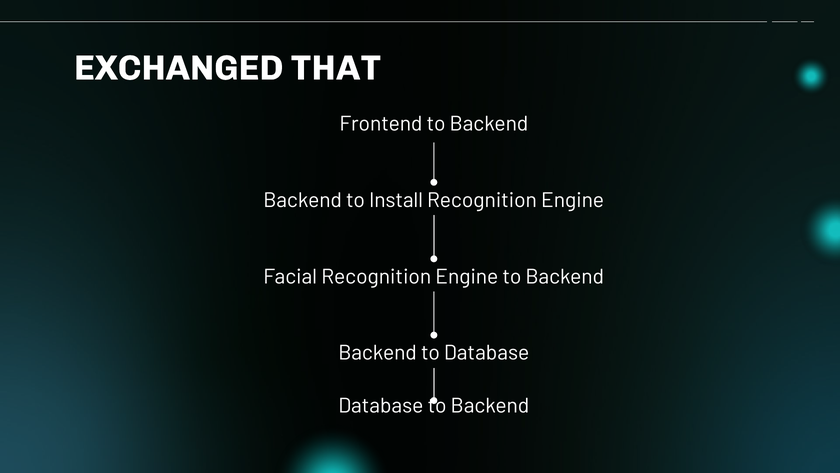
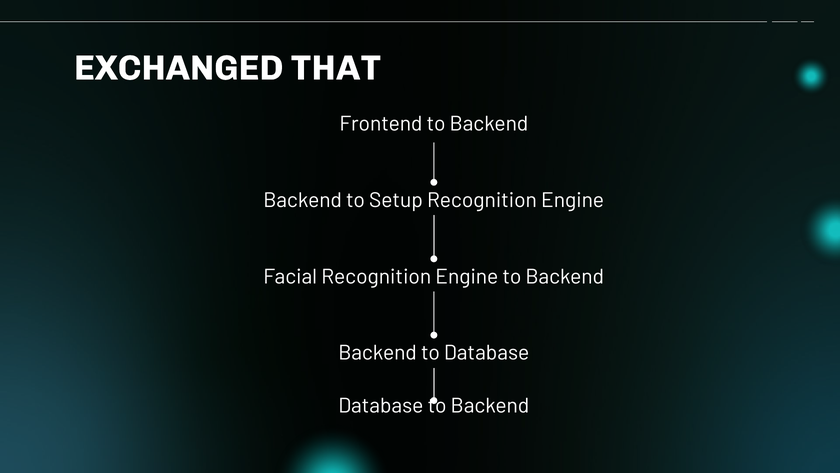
Install: Install -> Setup (396, 200)
